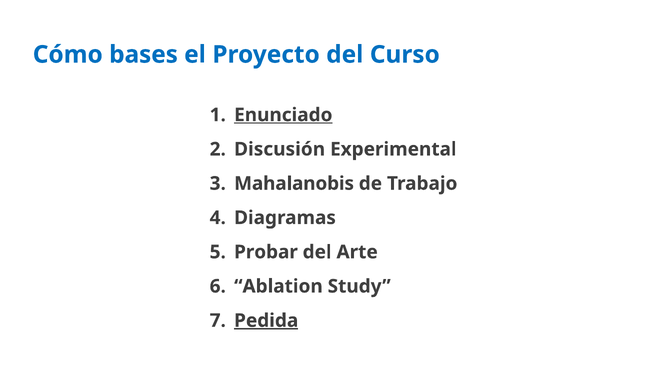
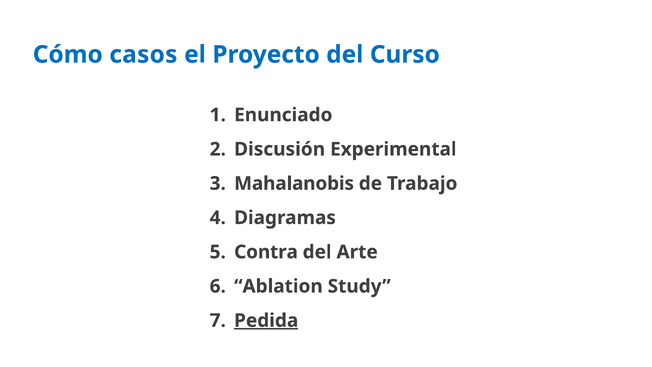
bases: bases -> casos (143, 55)
Enunciado underline: present -> none (283, 115)
Probar: Probar -> Contra (266, 252)
